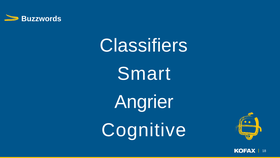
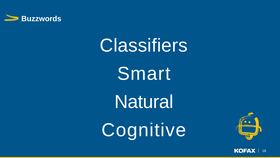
Angrier: Angrier -> Natural (144, 102)
